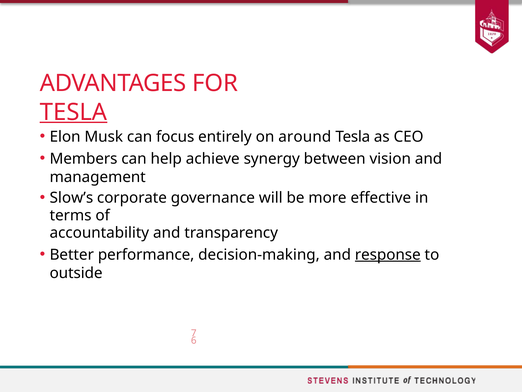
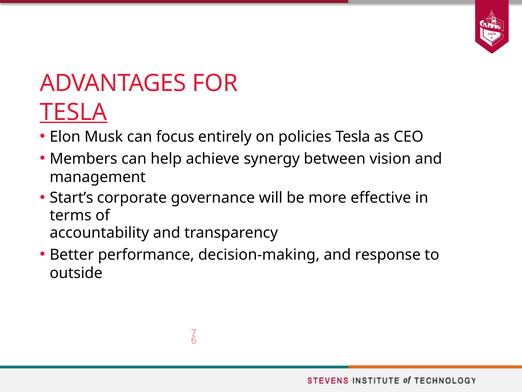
around: around -> policies (305, 137)
Slow’s: Slow’s -> Start’s (71, 198)
response underline: present -> none (388, 254)
